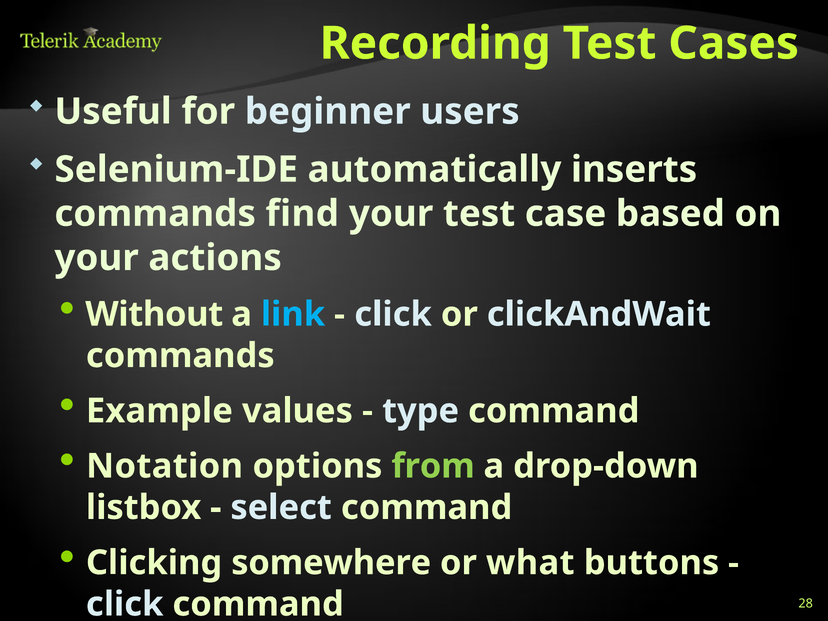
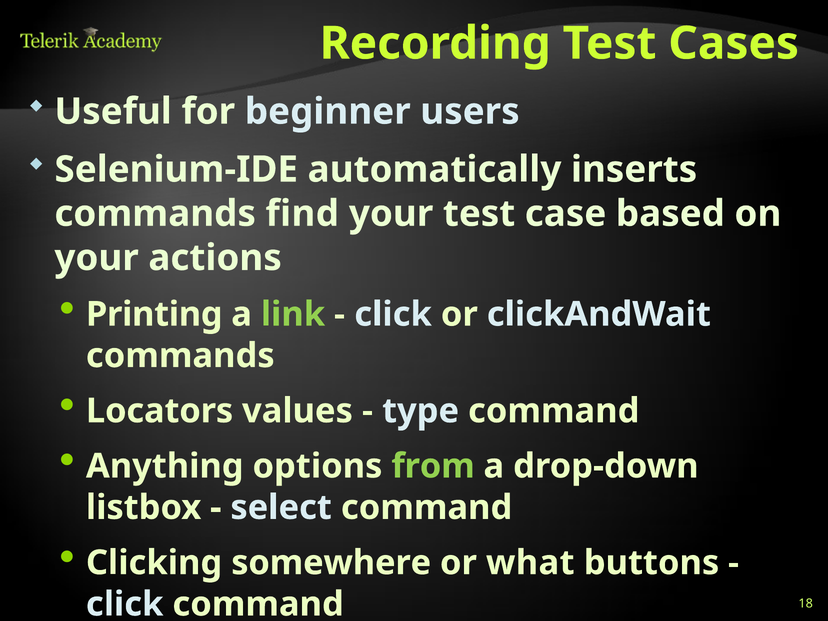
Without: Without -> Printing (154, 314)
link colour: light blue -> light green (293, 314)
Example: Example -> Locators (160, 411)
Notation: Notation -> Anything (165, 466)
28: 28 -> 18 (806, 604)
